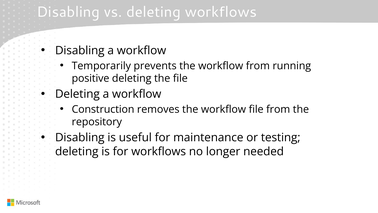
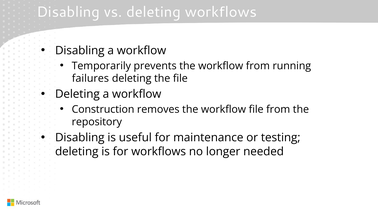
positive: positive -> failures (90, 78)
